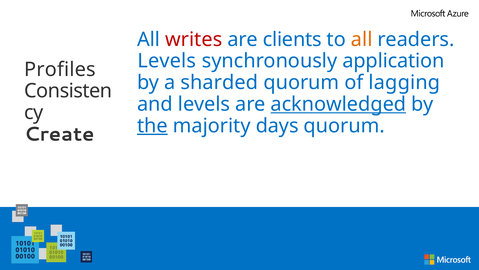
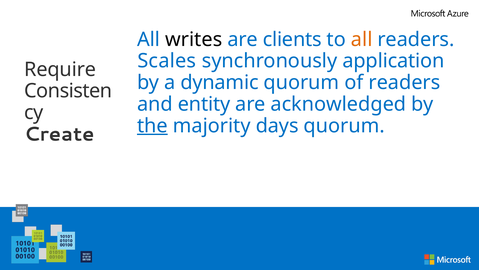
writes colour: red -> black (194, 39)
Levels: Levels -> Scales (167, 61)
Profiles: Profiles -> Require (60, 69)
sharded: sharded -> dynamic (220, 82)
of lagging: lagging -> readers (404, 82)
and levels: levels -> entity (204, 104)
acknowledged underline: present -> none (338, 104)
